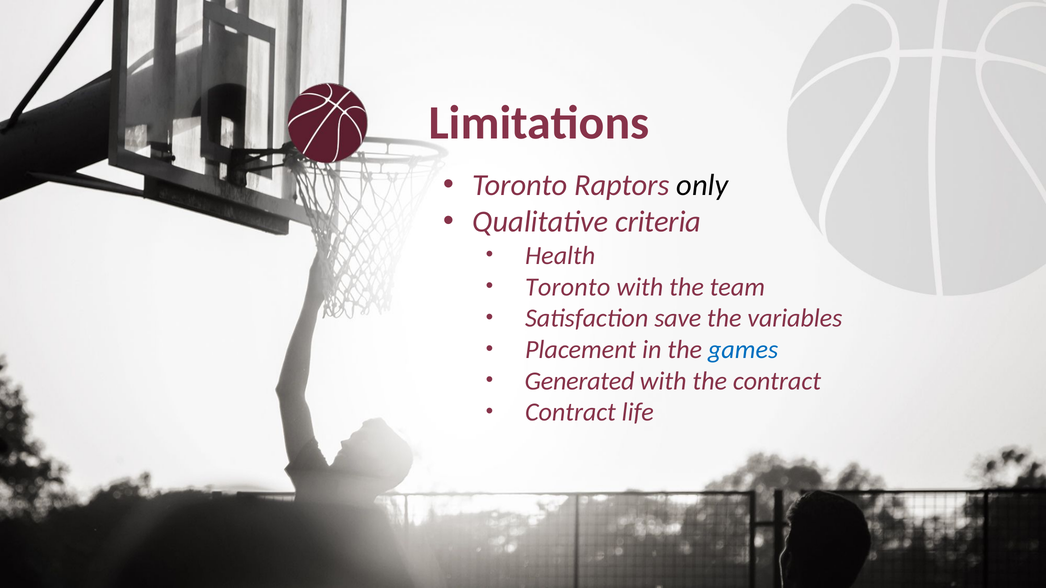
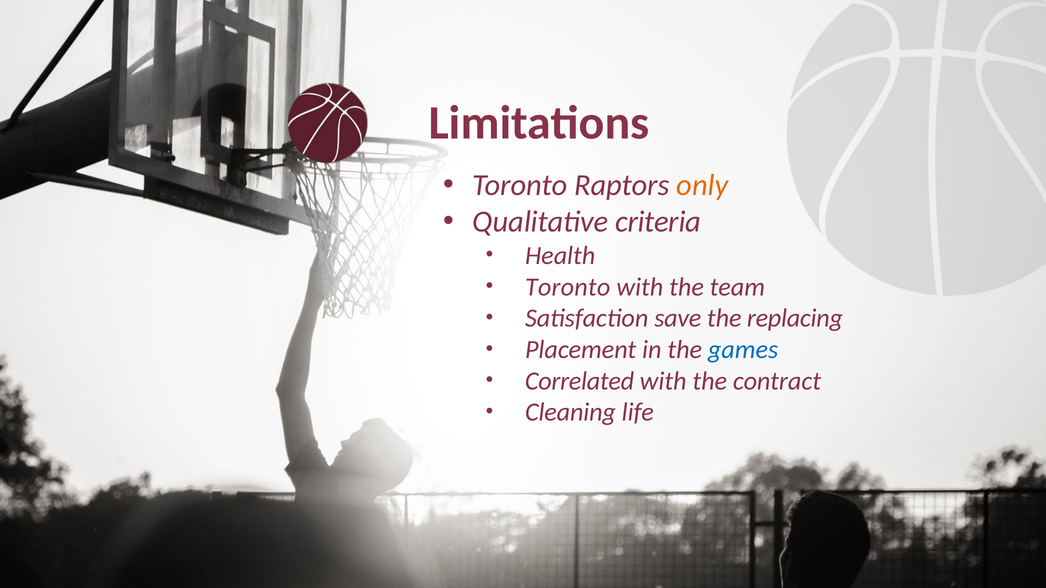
only colour: black -> orange (702, 185)
variables: variables -> replacing (795, 319)
Generated: Generated -> Correlated (580, 381)
Contract: Contract -> Cleaning (570, 413)
